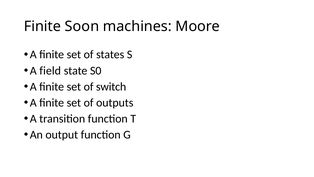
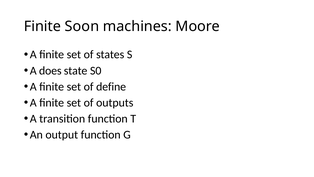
field: field -> does (50, 70)
switch: switch -> define (111, 86)
